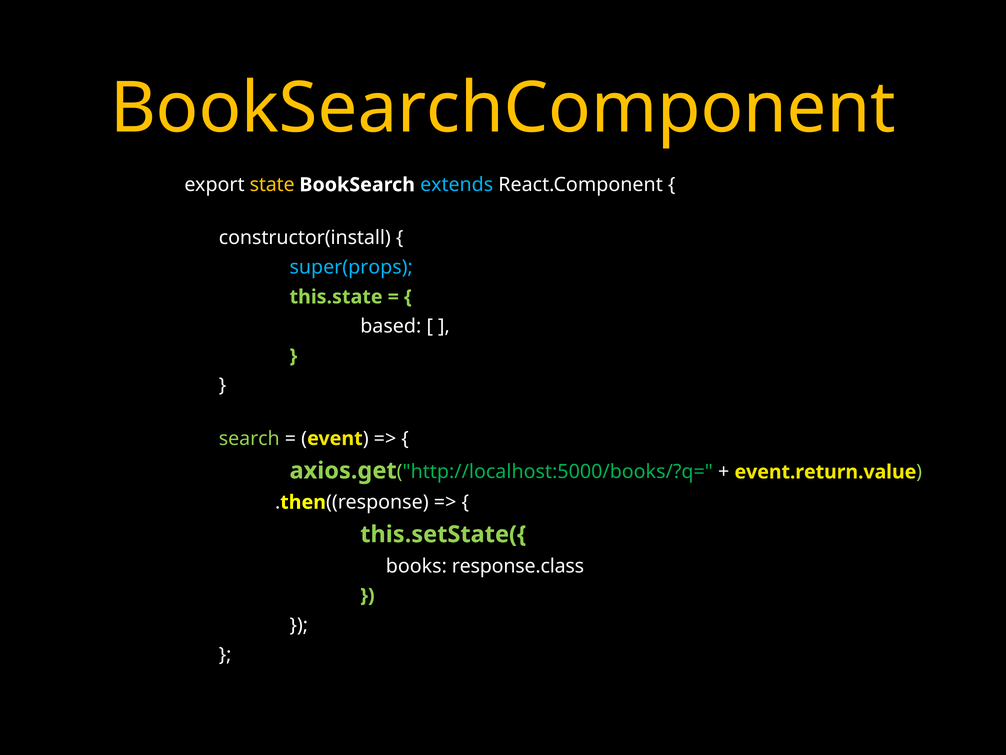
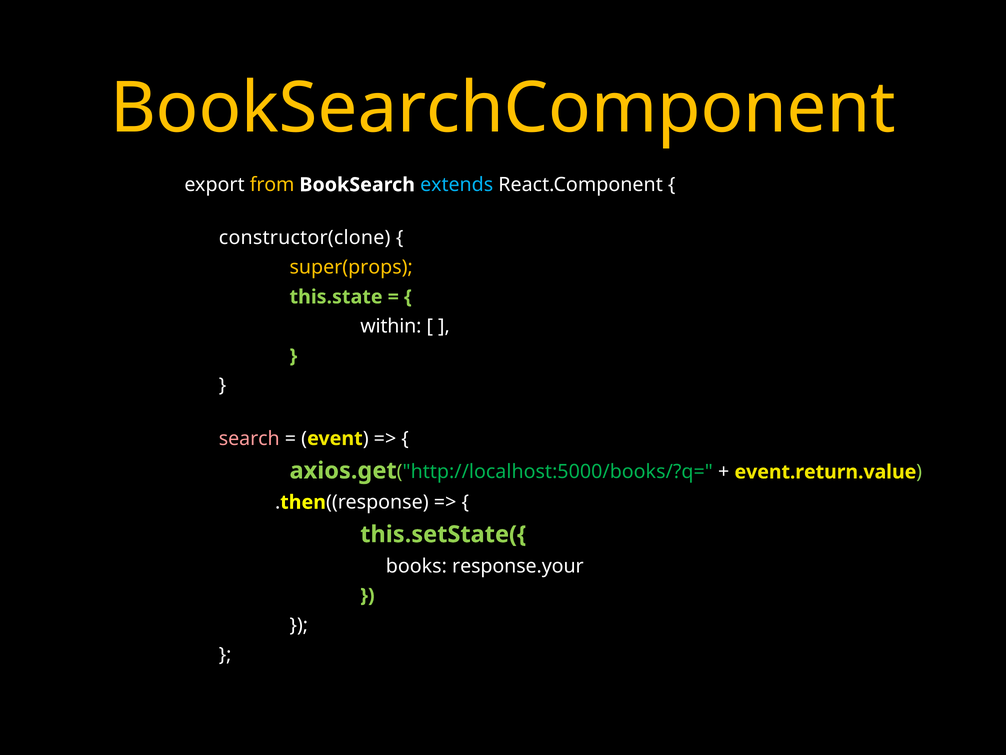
state: state -> from (272, 185)
constructor(install: constructor(install -> constructor(clone (305, 238)
super(props colour: light blue -> yellow (351, 267)
based: based -> within (391, 326)
search colour: light green -> pink (249, 438)
response.class: response.class -> response.your (518, 566)
